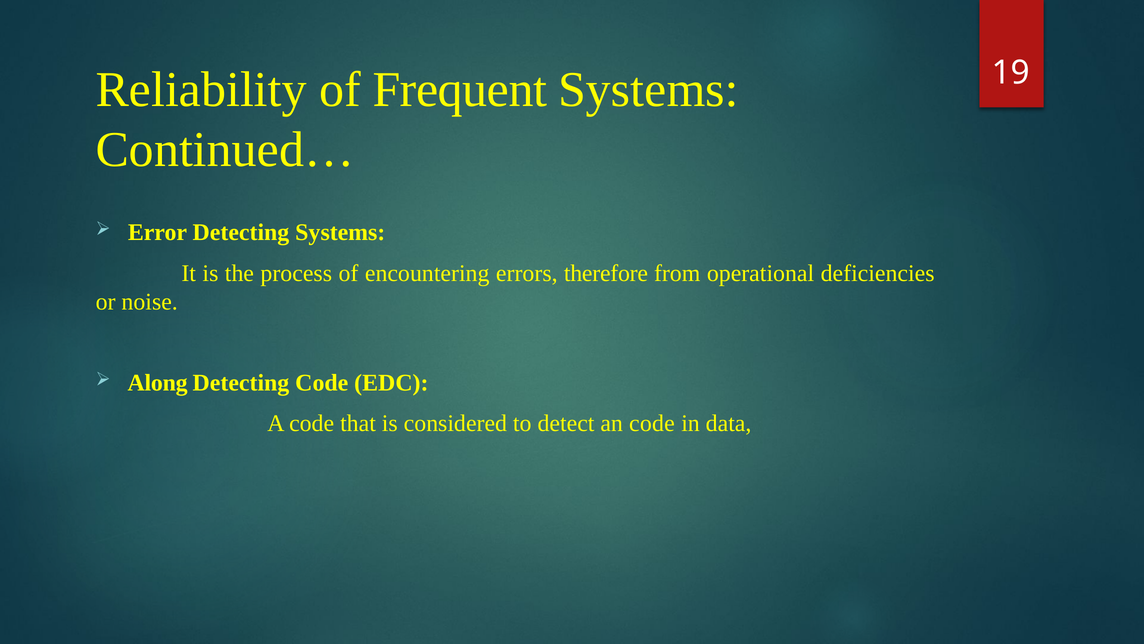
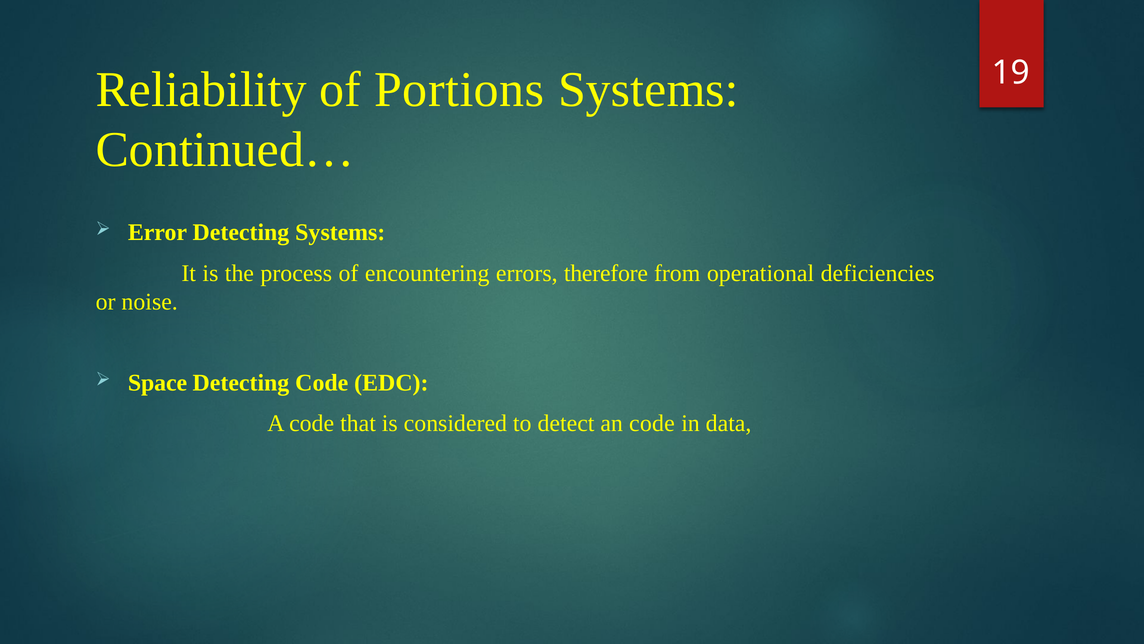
Frequent: Frequent -> Portions (459, 90)
Along: Along -> Space (158, 383)
